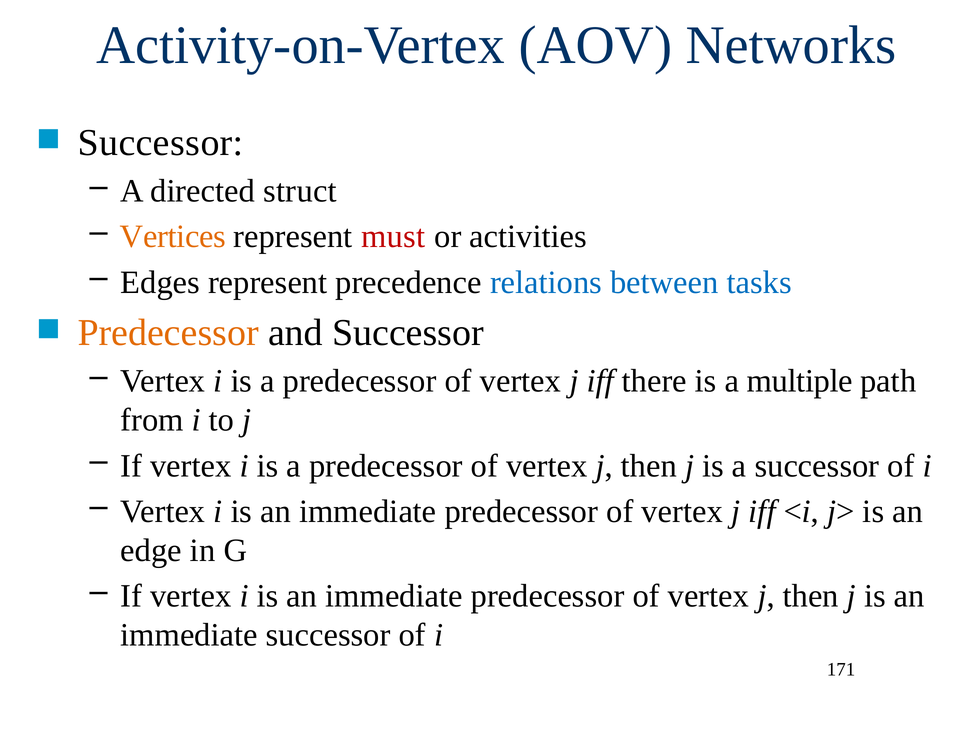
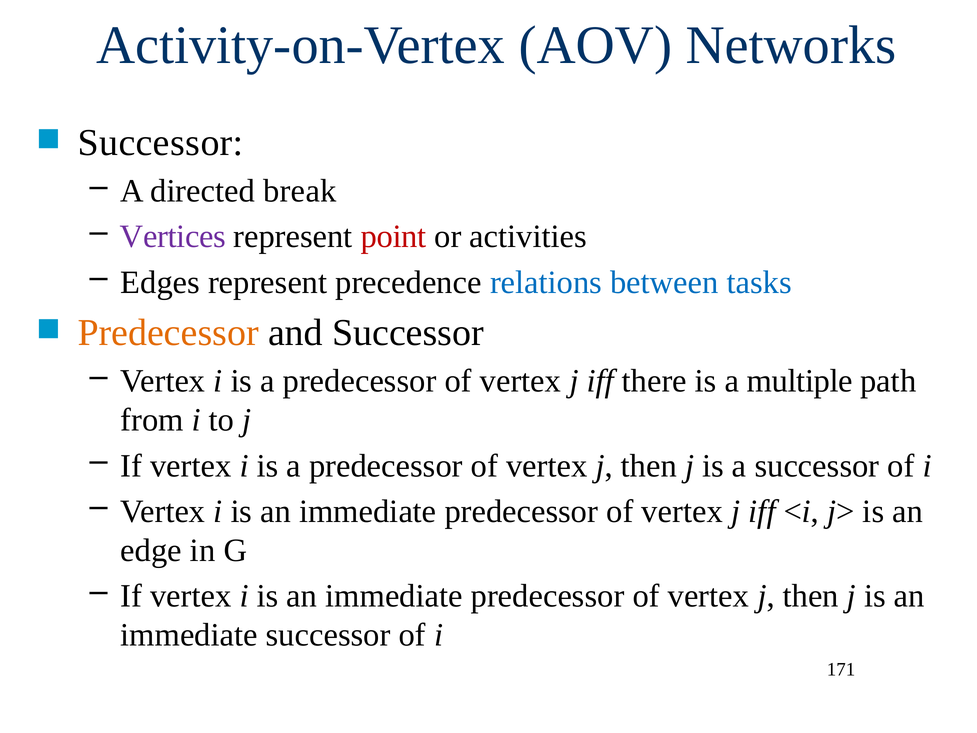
struct: struct -> break (300, 191)
Vertices colour: orange -> purple (173, 237)
must: must -> point (394, 237)
